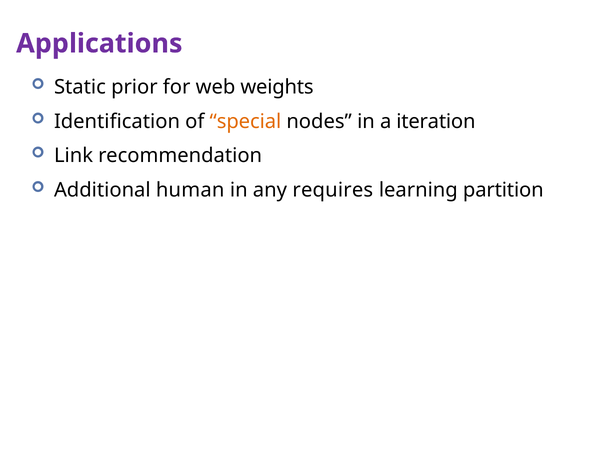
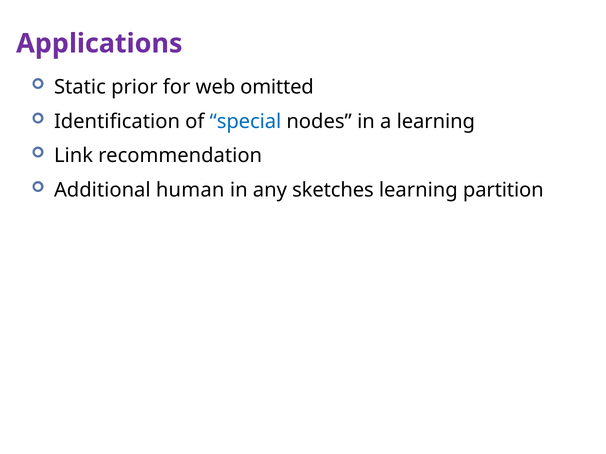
weights: weights -> omitted (277, 87)
special colour: orange -> blue (245, 122)
a iteration: iteration -> learning (436, 122)
requires: requires -> sketches (333, 190)
